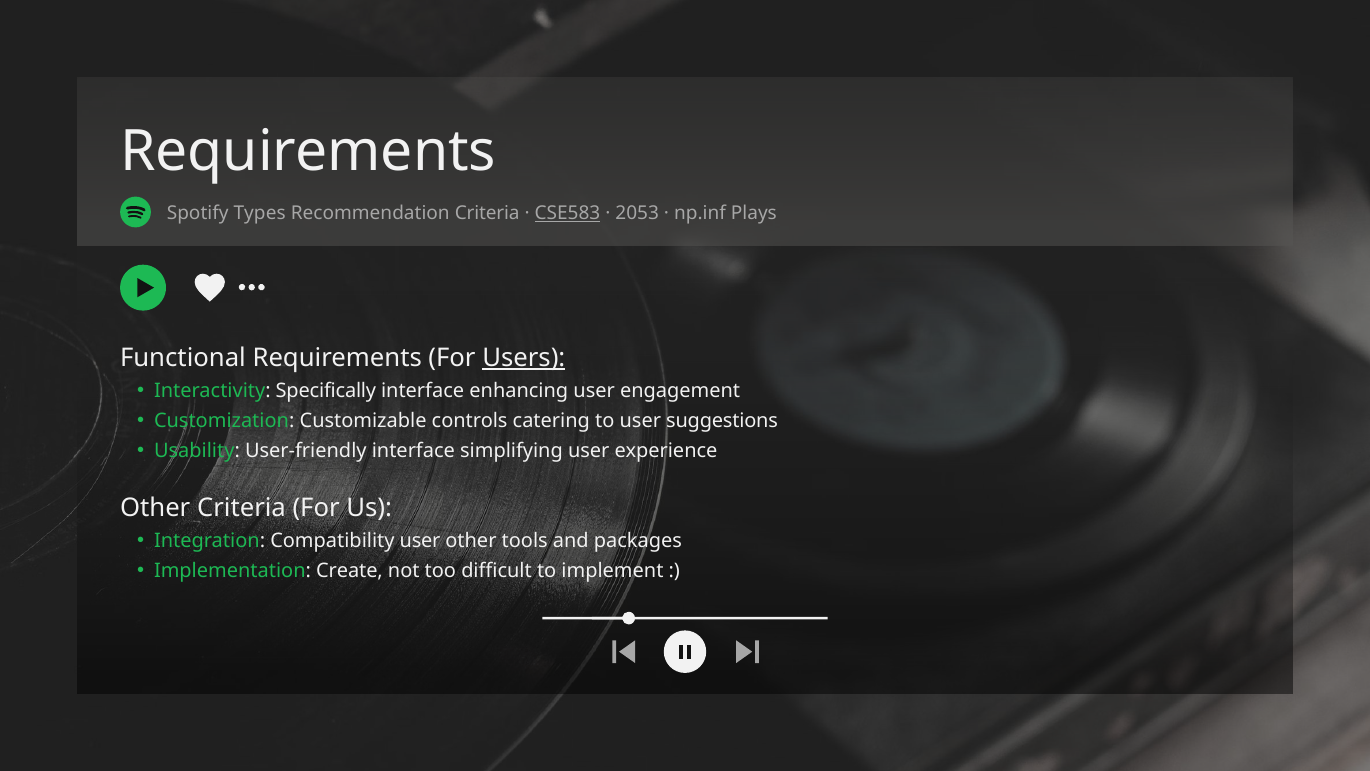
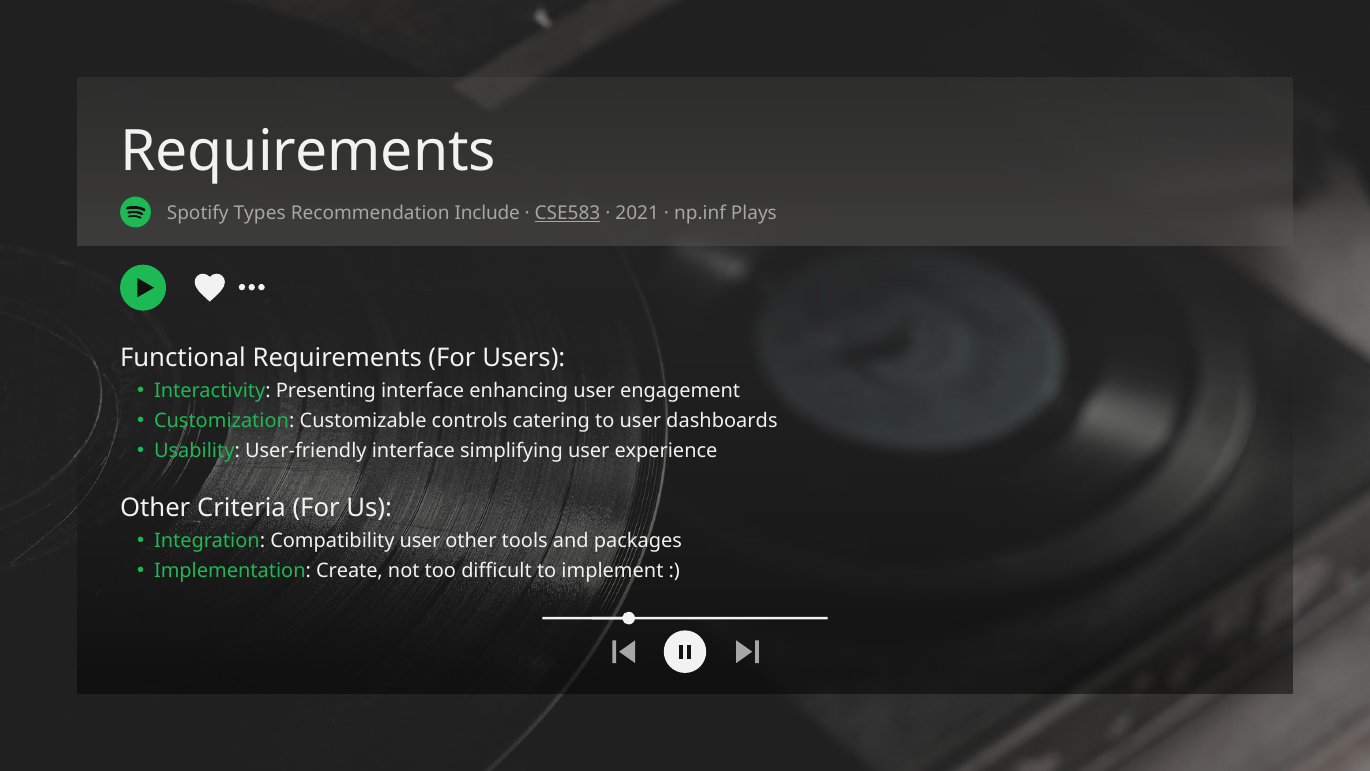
Recommendation Criteria: Criteria -> Include (487, 213)
2053: 2053 -> 2021 (637, 213)
Users underline: present -> none (524, 358)
Specifically: Specifically -> Presenting (326, 391)
suggestions: suggestions -> dashboards (722, 420)
